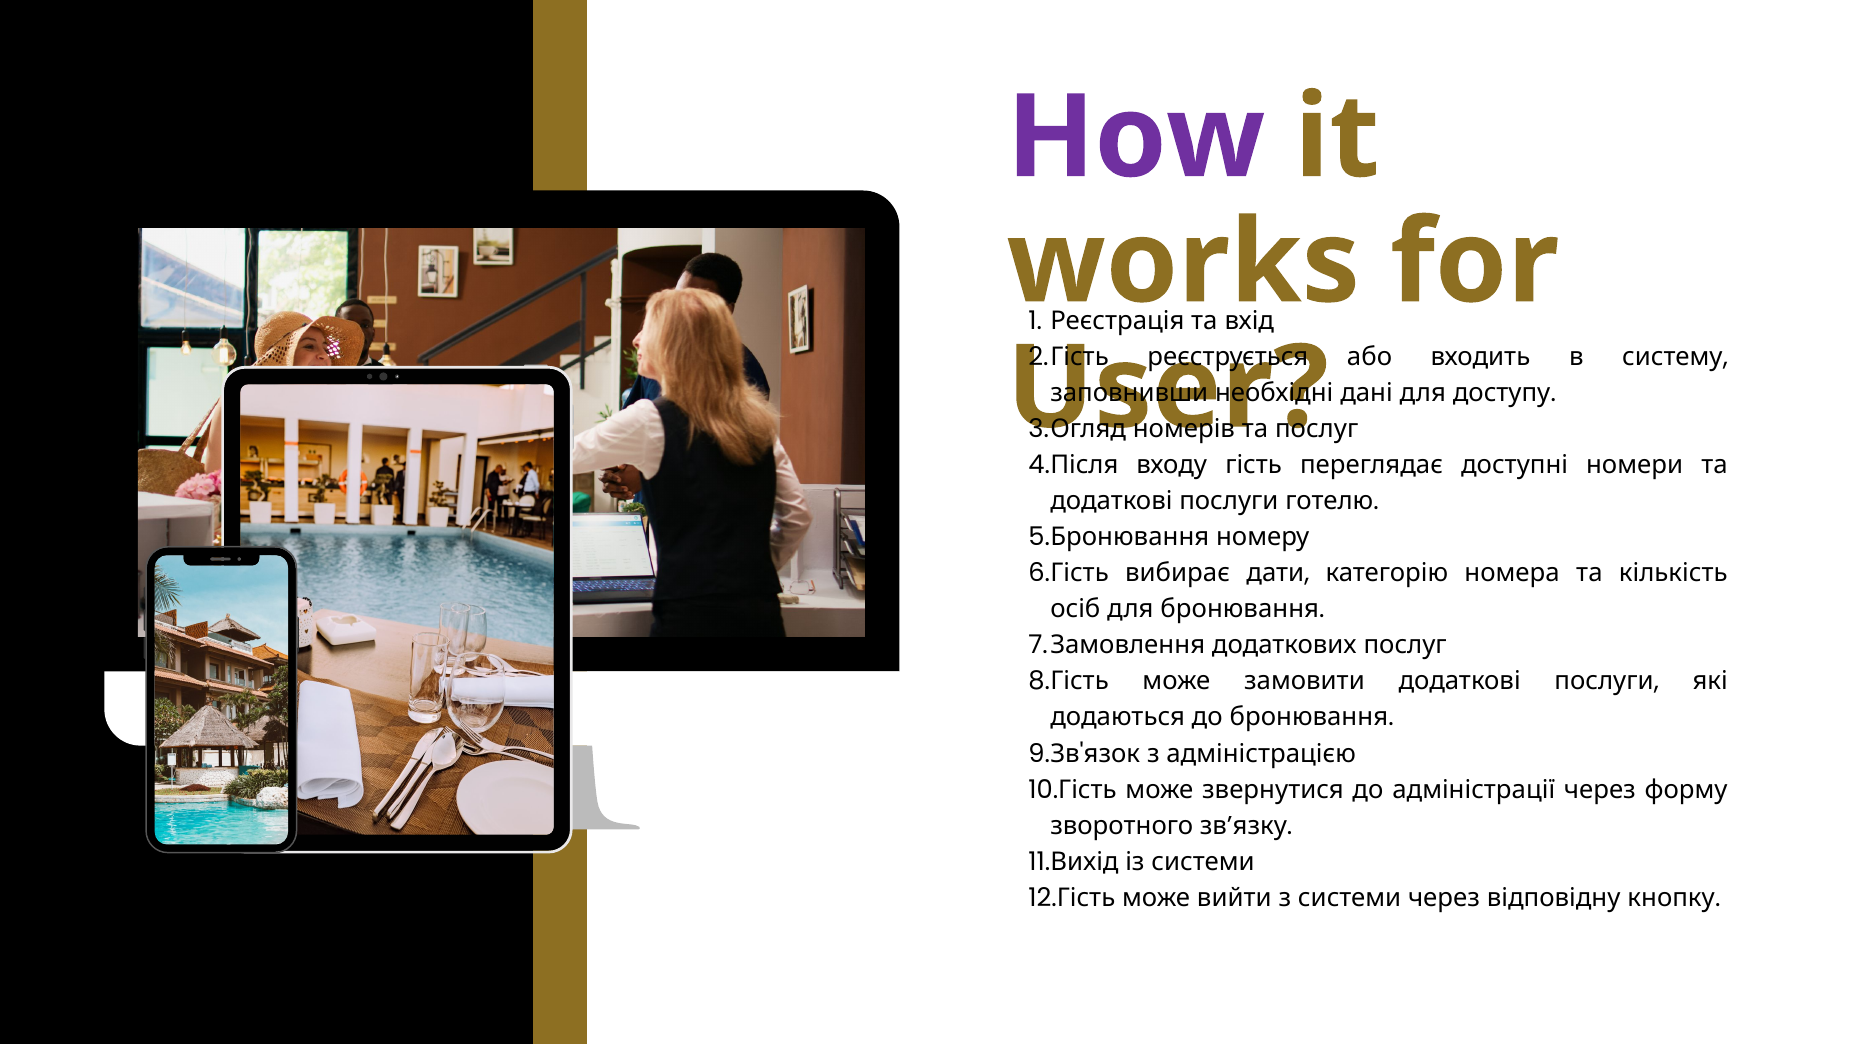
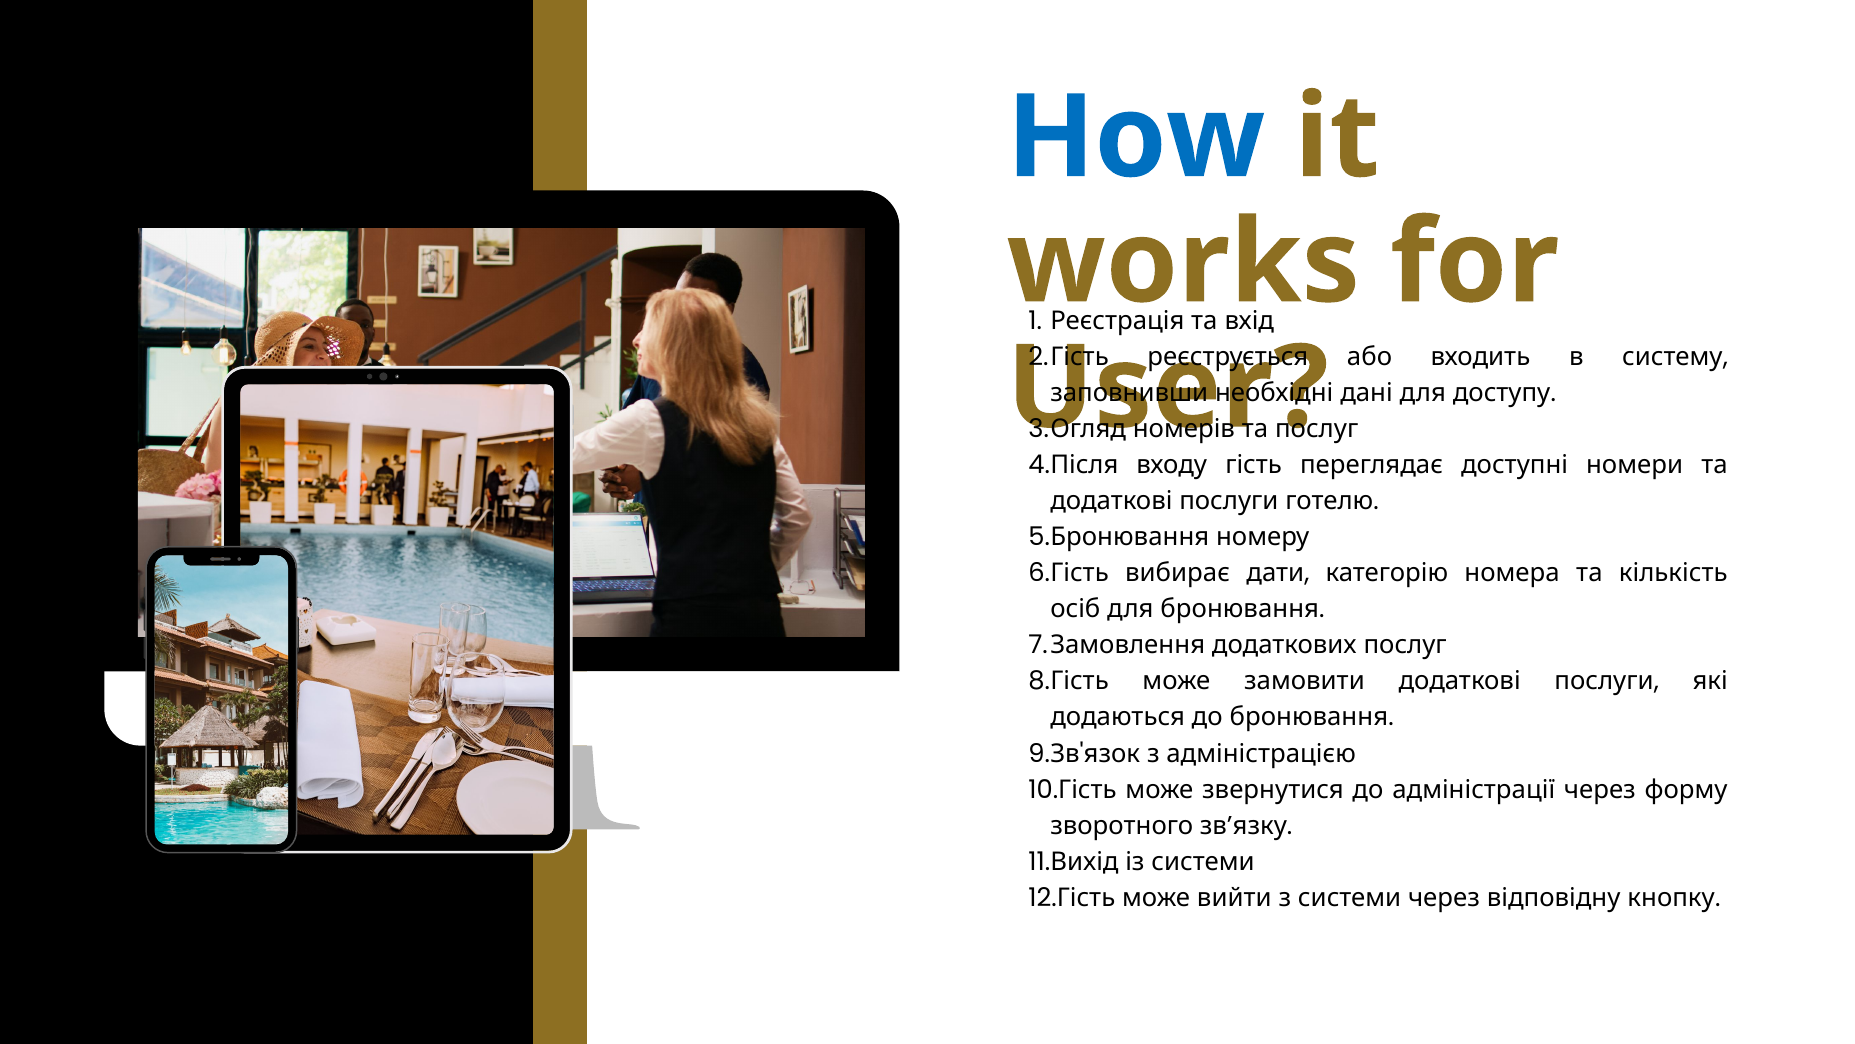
How colour: purple -> blue (1136, 138)
